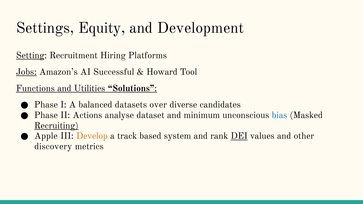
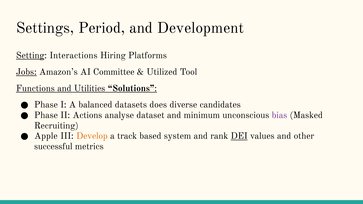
Equity: Equity -> Period (102, 28)
Recruitment: Recruitment -> Interactions (73, 55)
Successful: Successful -> Committee (114, 72)
Howard: Howard -> Utilized (162, 72)
over: over -> does (158, 105)
bias colour: blue -> purple (279, 115)
Recruiting underline: present -> none (56, 126)
discovery: discovery -> successful (53, 147)
